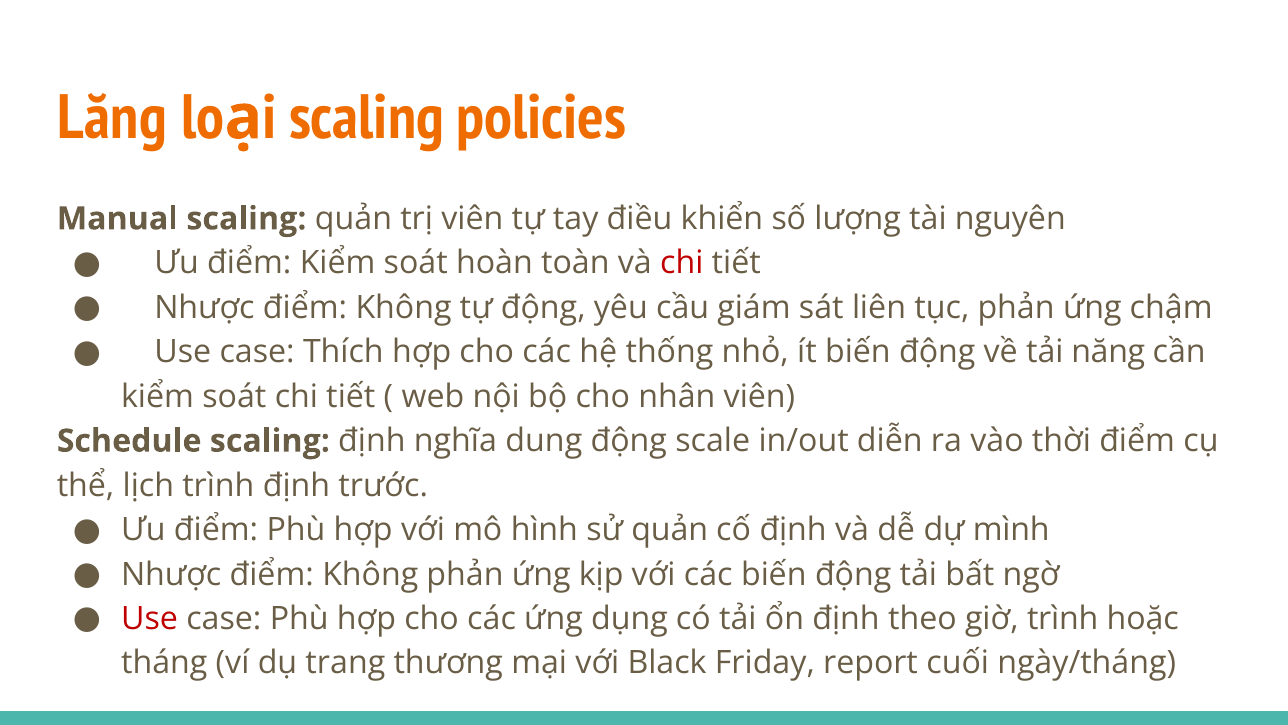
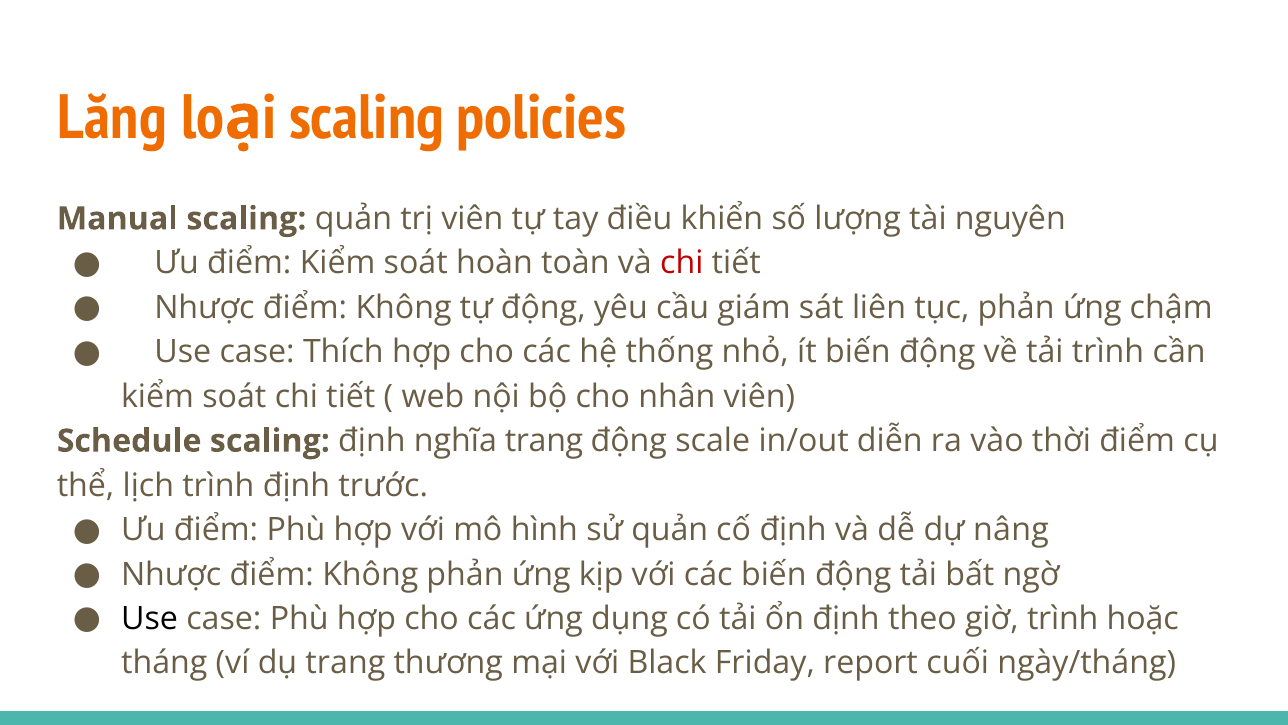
tải năng: năng -> trình (1108, 352)
nghĩa dung: dung -> trang (544, 441)
mình: mình -> nâng (1011, 530)
Use colour: red -> black (150, 618)
